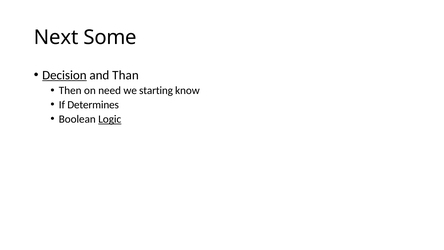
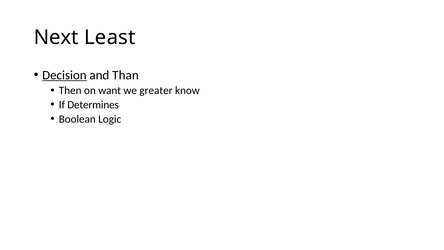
Some: Some -> Least (110, 37)
need: need -> want (110, 90)
starting: starting -> greater (156, 90)
Logic underline: present -> none (110, 119)
